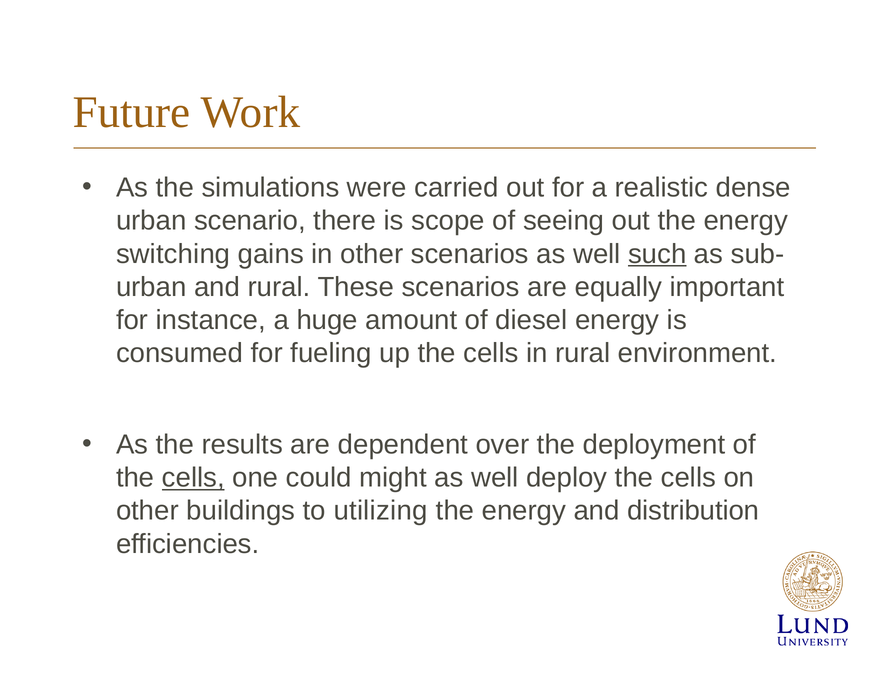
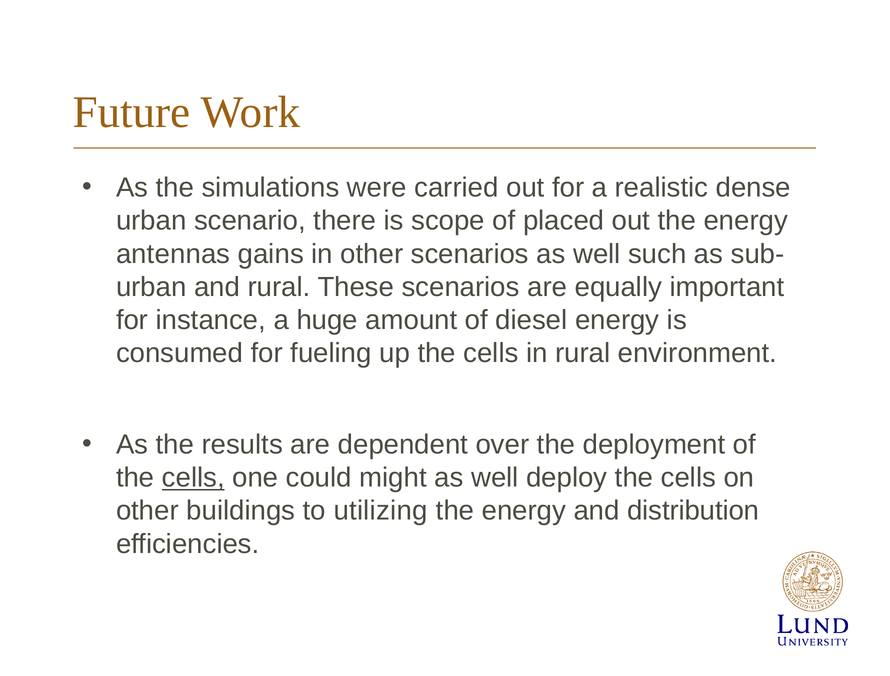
seeing: seeing -> placed (564, 221)
switching: switching -> antennas (173, 254)
such underline: present -> none (657, 254)
